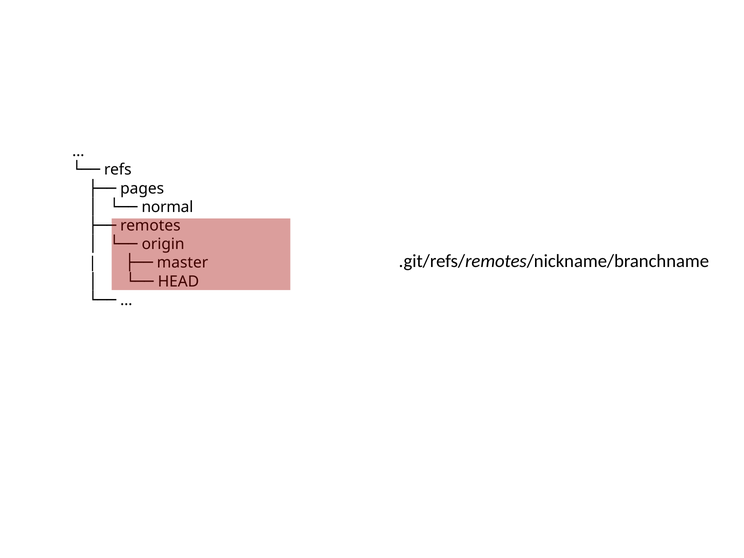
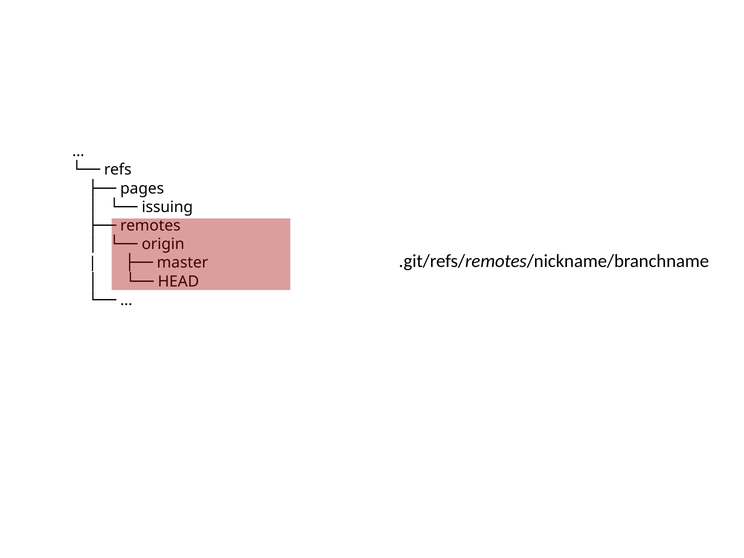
normal: normal -> issuing (167, 207)
